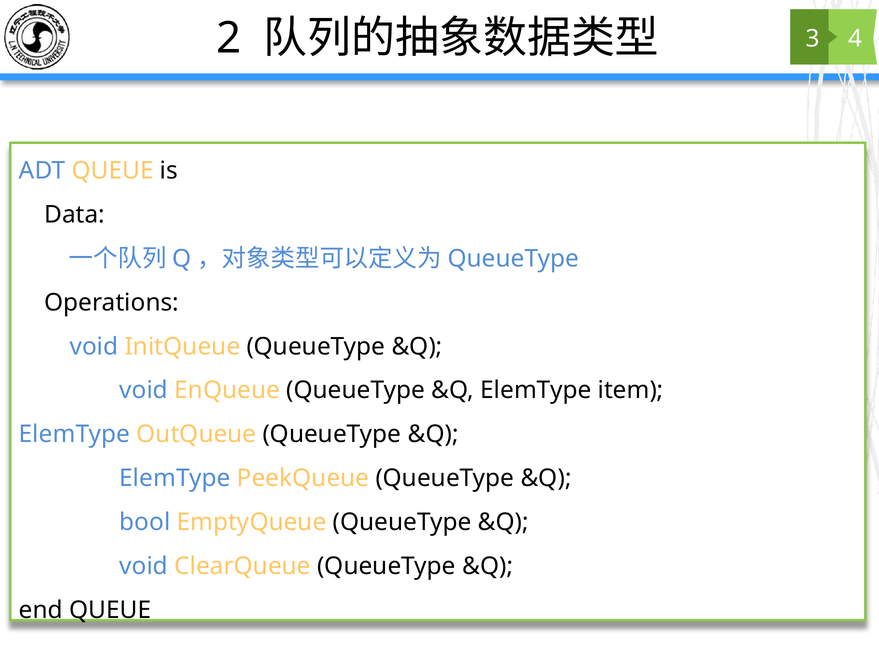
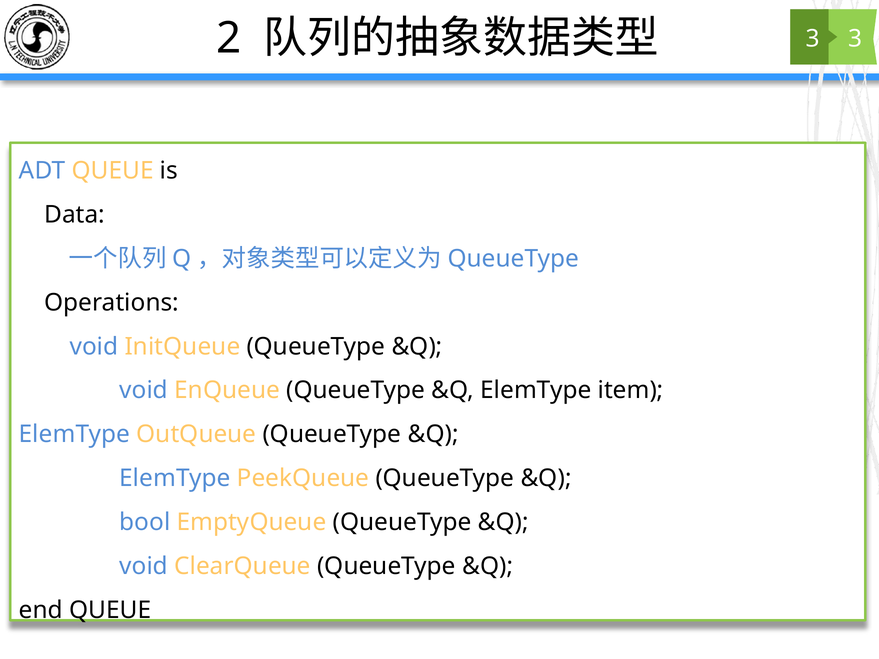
4: 4 -> 3 (855, 39)
